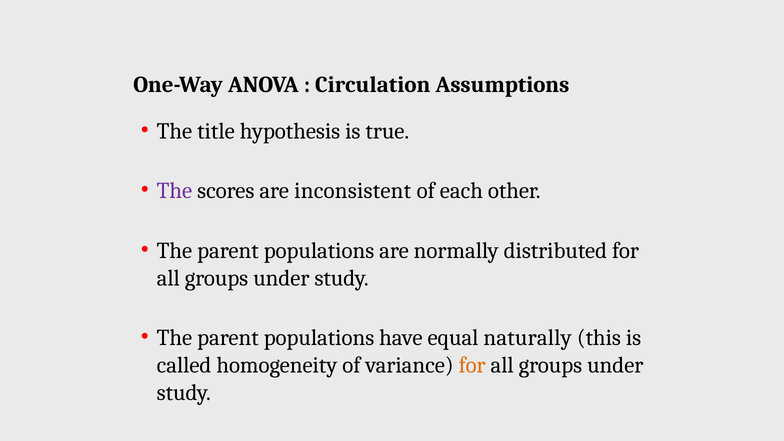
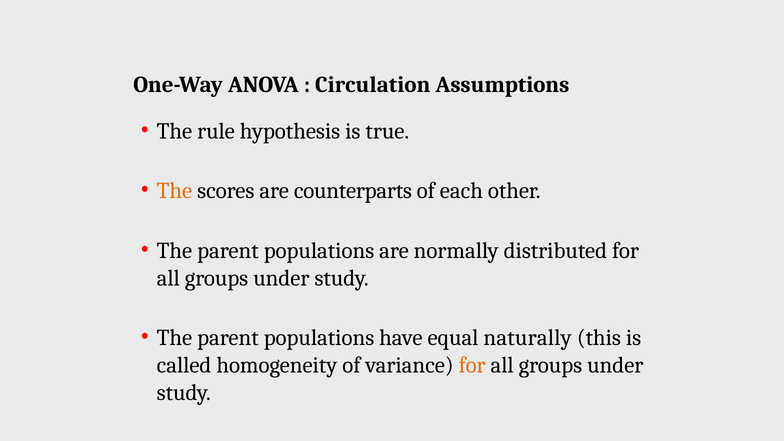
title: title -> rule (216, 131)
The colour: purple -> orange (174, 191)
inconsistent: inconsistent -> counterparts (353, 191)
